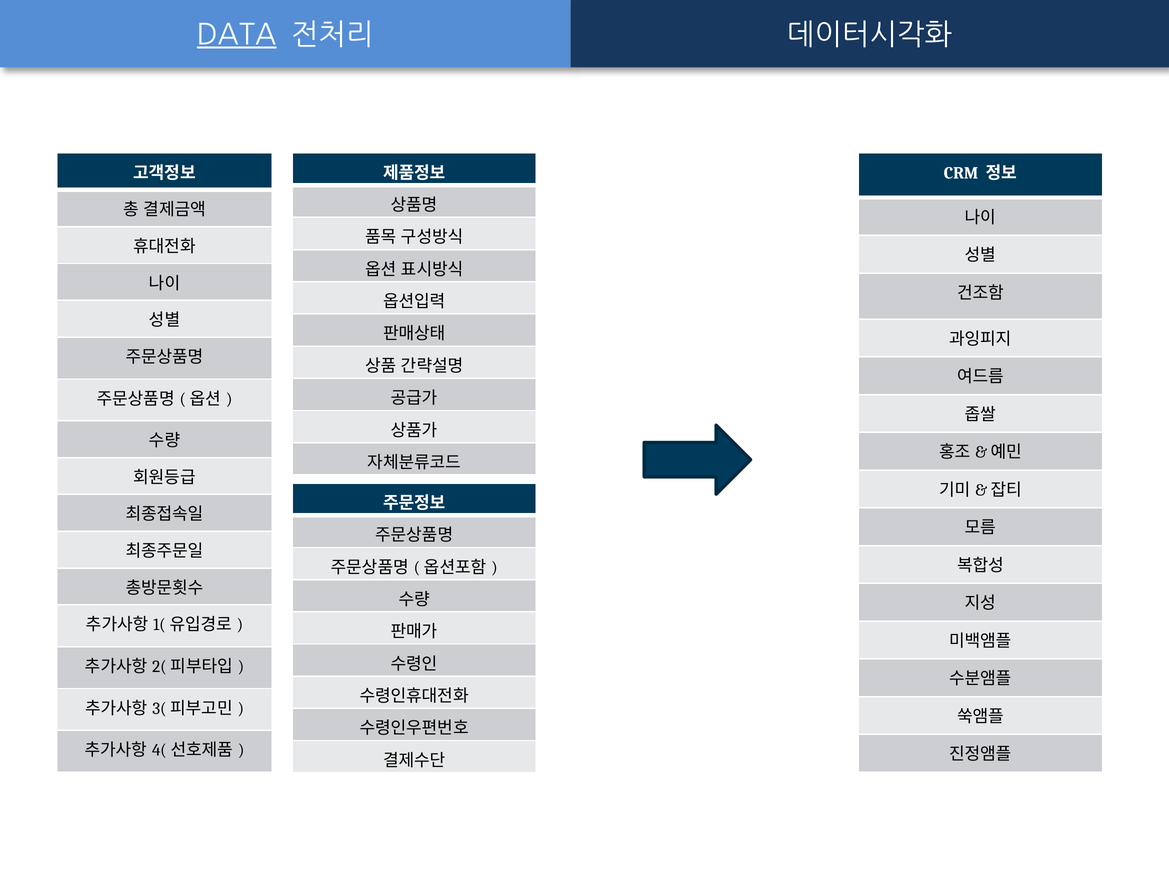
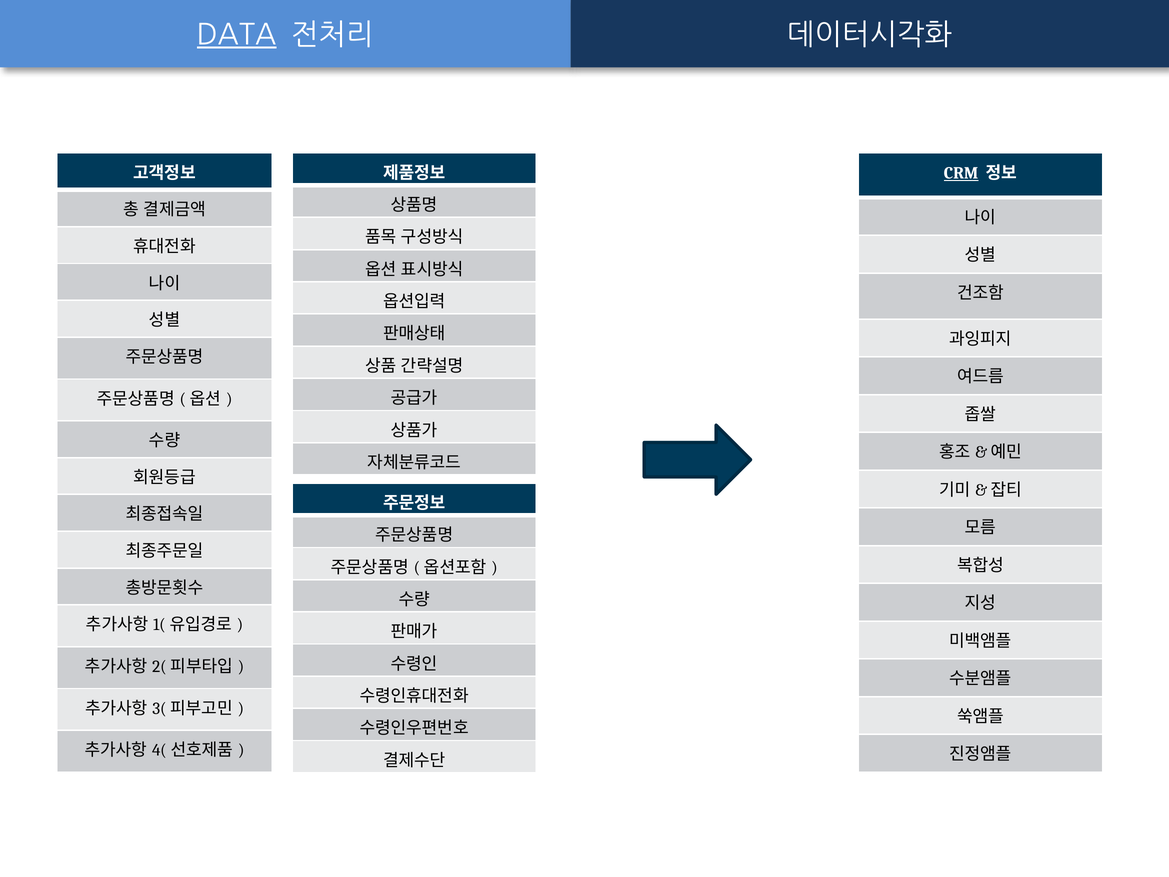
CRM underline: none -> present (961, 173)
